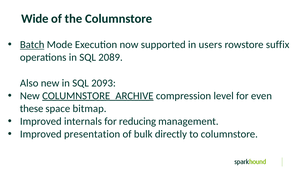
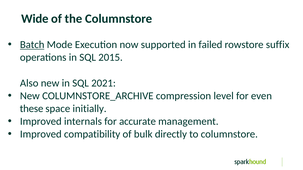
users: users -> failed (210, 45)
2089: 2089 -> 2015 (111, 58)
2093: 2093 -> 2021 (104, 83)
COLUMNSTORE_ARCHIVE underline: present -> none (98, 96)
bitmap: bitmap -> initially (90, 109)
reducing: reducing -> accurate (138, 122)
presentation: presentation -> compatibility (92, 135)
